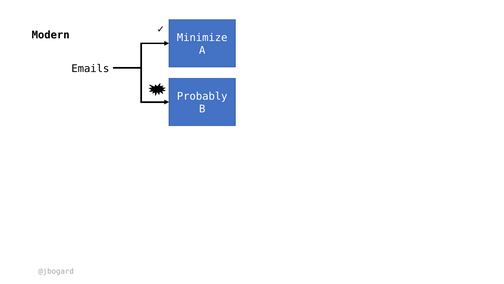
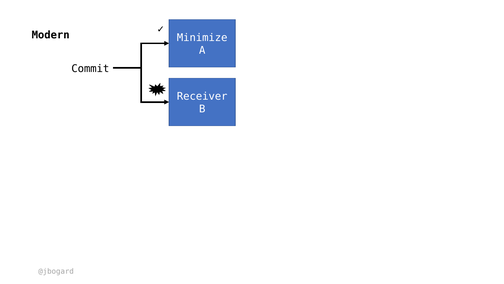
Emails: Emails -> Commit (90, 69)
Probably: Probably -> Receiver (202, 96)
